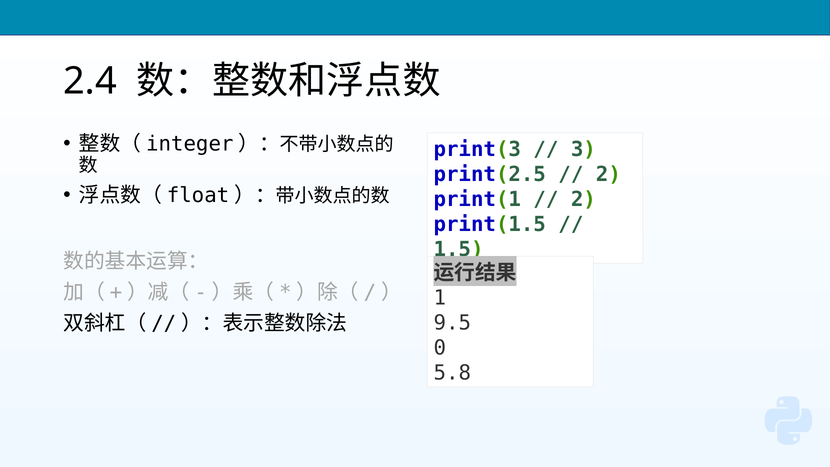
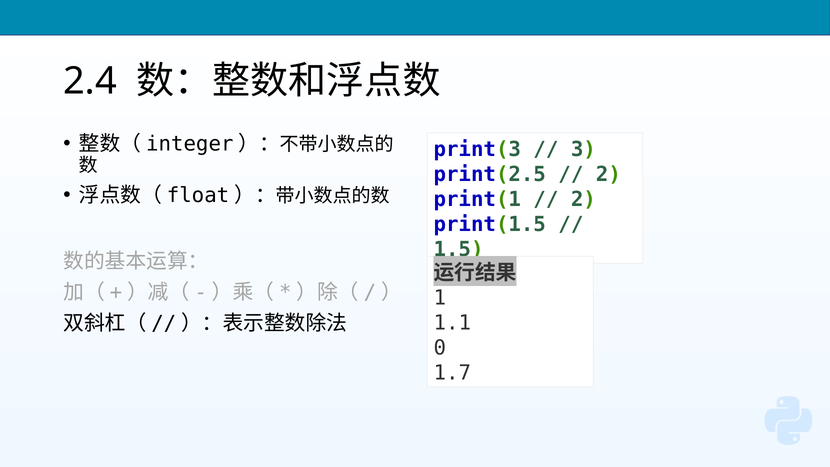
9.5: 9.5 -> 1.1 (452, 323)
5.8: 5.8 -> 1.7 (452, 373)
